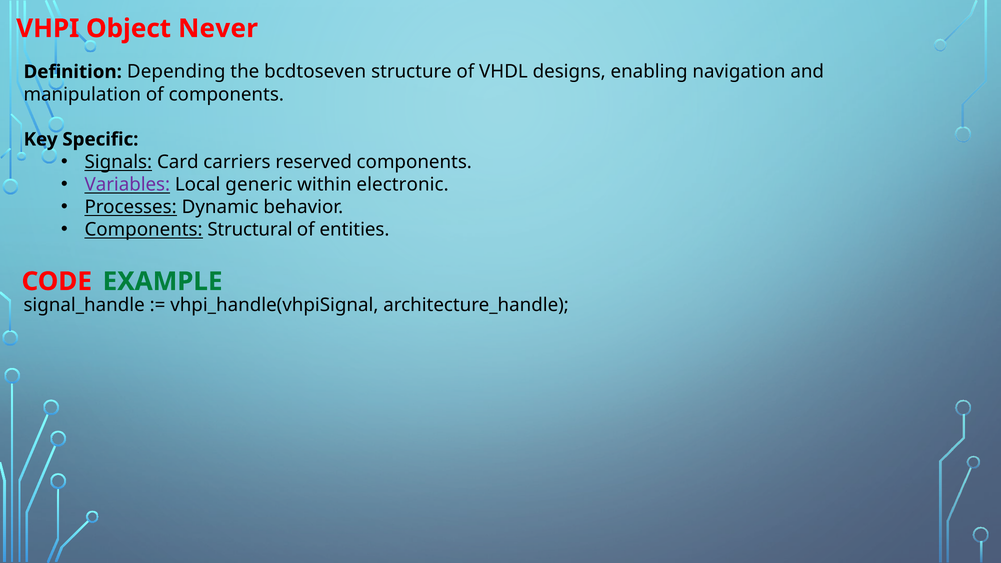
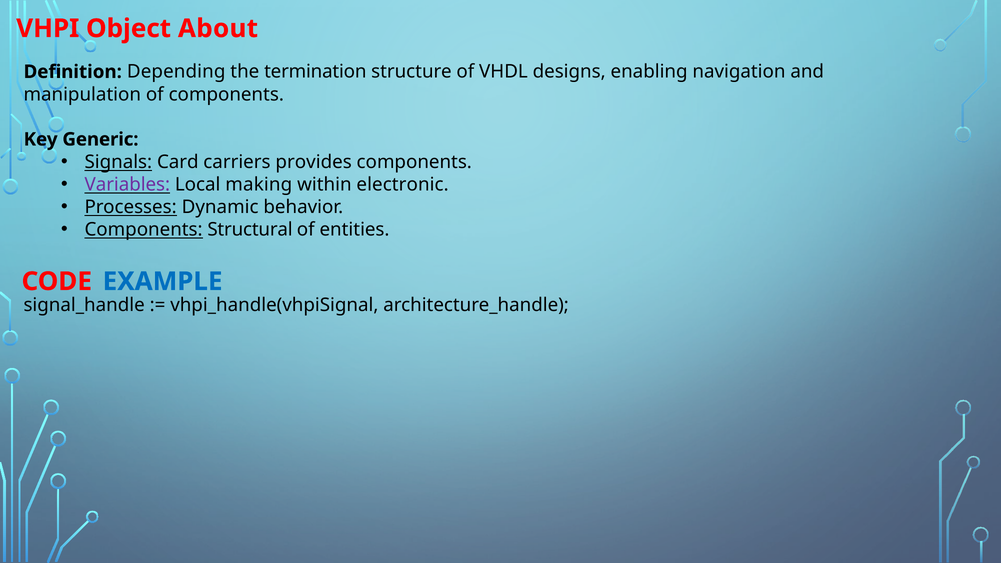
Never: Never -> About (218, 29)
bcdtoseven: bcdtoseven -> termination (315, 72)
Specific: Specific -> Generic (100, 139)
reserved: reserved -> provides (314, 162)
generic: generic -> making (259, 184)
EXAMPLE colour: green -> blue (163, 281)
